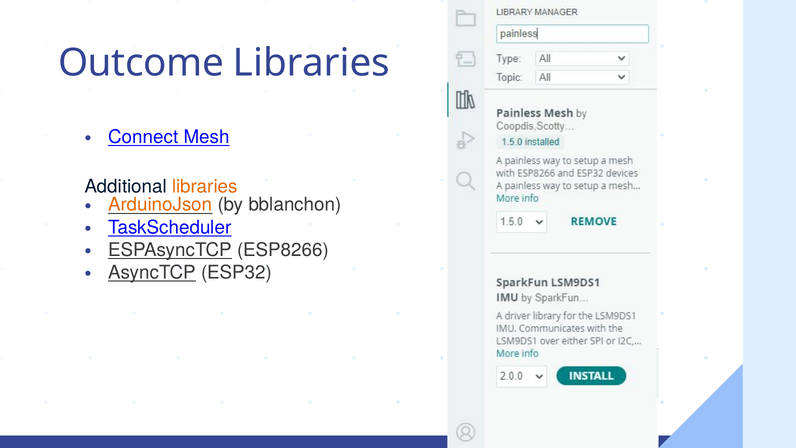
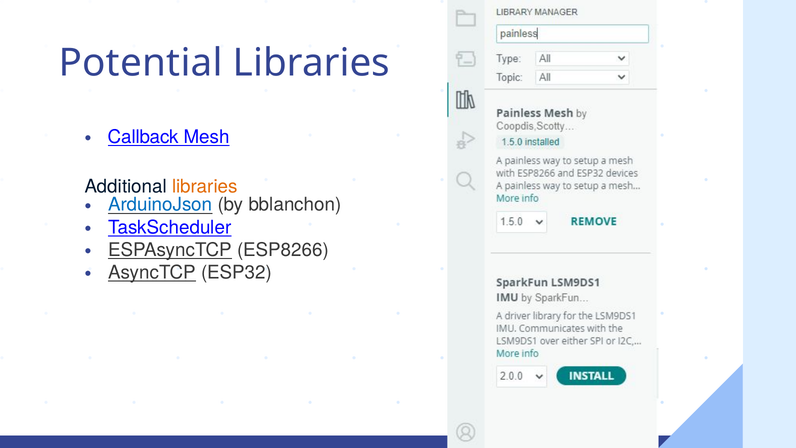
Outcome: Outcome -> Potential (141, 63)
Connect: Connect -> Callback (143, 137)
ArduinoJson colour: orange -> blue (160, 205)
